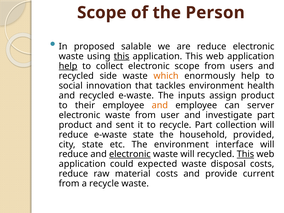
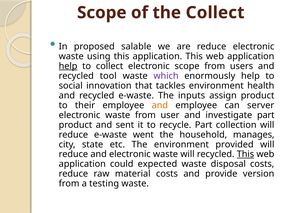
the Person: Person -> Collect (215, 13)
this underline: present -> none (122, 56)
side: side -> tool (108, 76)
which colour: orange -> purple (166, 76)
e-waste state: state -> went (143, 135)
provided: provided -> manages (254, 135)
interface: interface -> provided (235, 144)
electronic underline: present -> none (130, 154)
current: current -> version (259, 174)
a recycle: recycle -> testing (104, 184)
